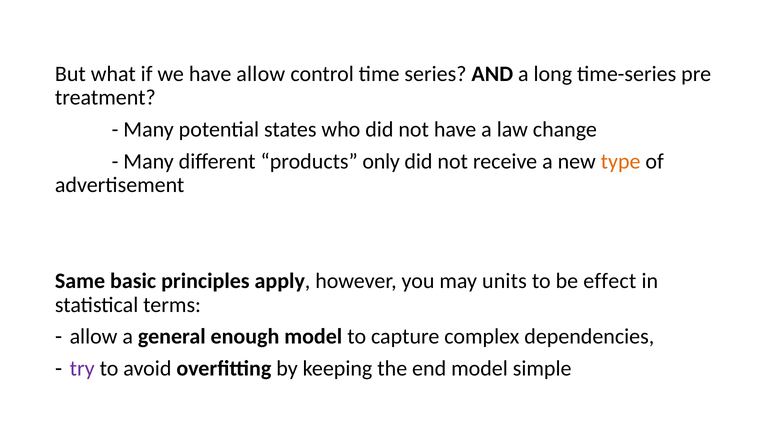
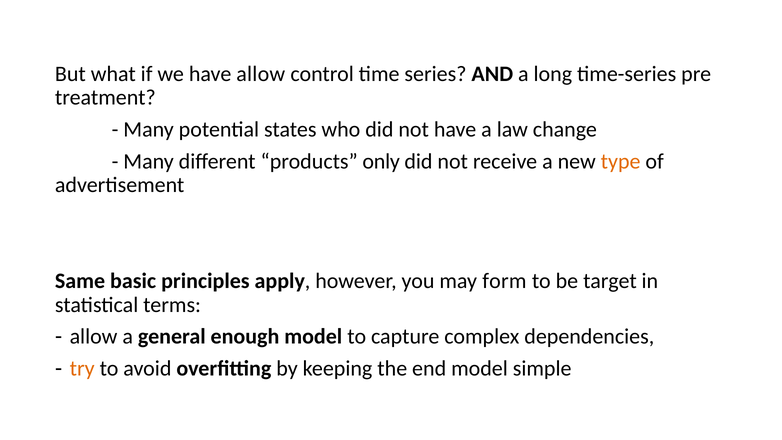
units: units -> form (504, 281)
effect: effect -> target (610, 281)
try colour: purple -> orange (82, 369)
